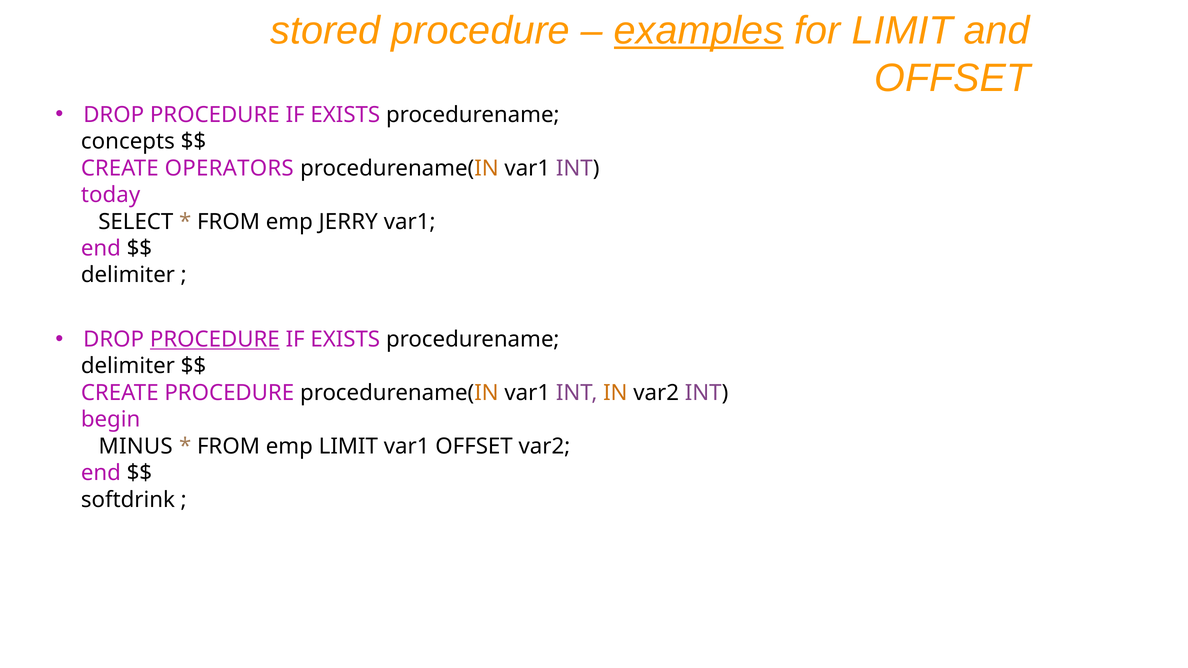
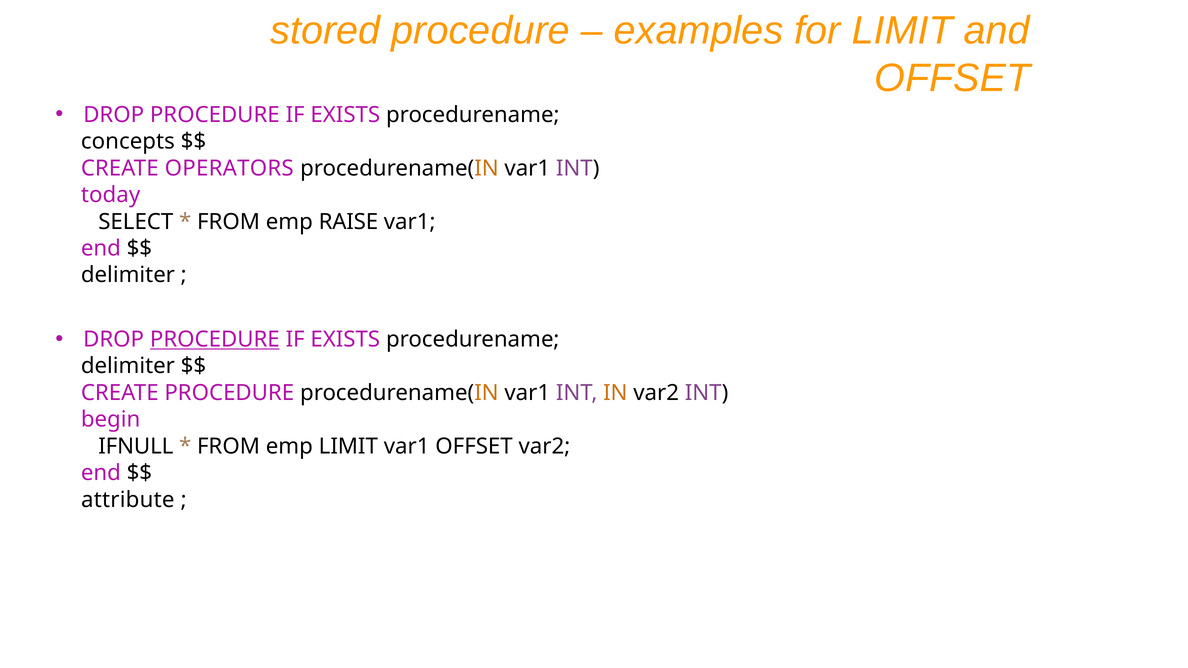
examples underline: present -> none (699, 31)
JERRY: JERRY -> RAISE (348, 222)
MINUS: MINUS -> IFNULL (136, 446)
softdrink: softdrink -> attribute (128, 500)
